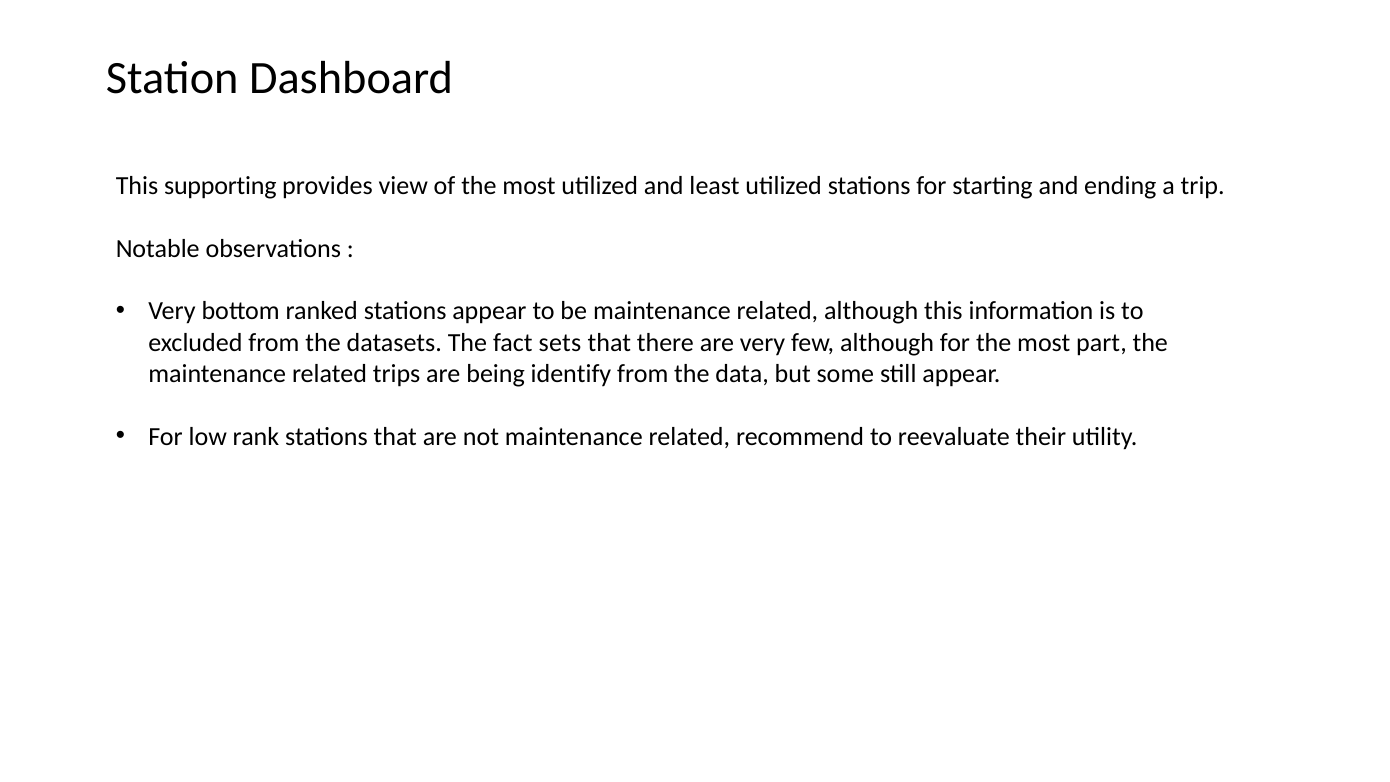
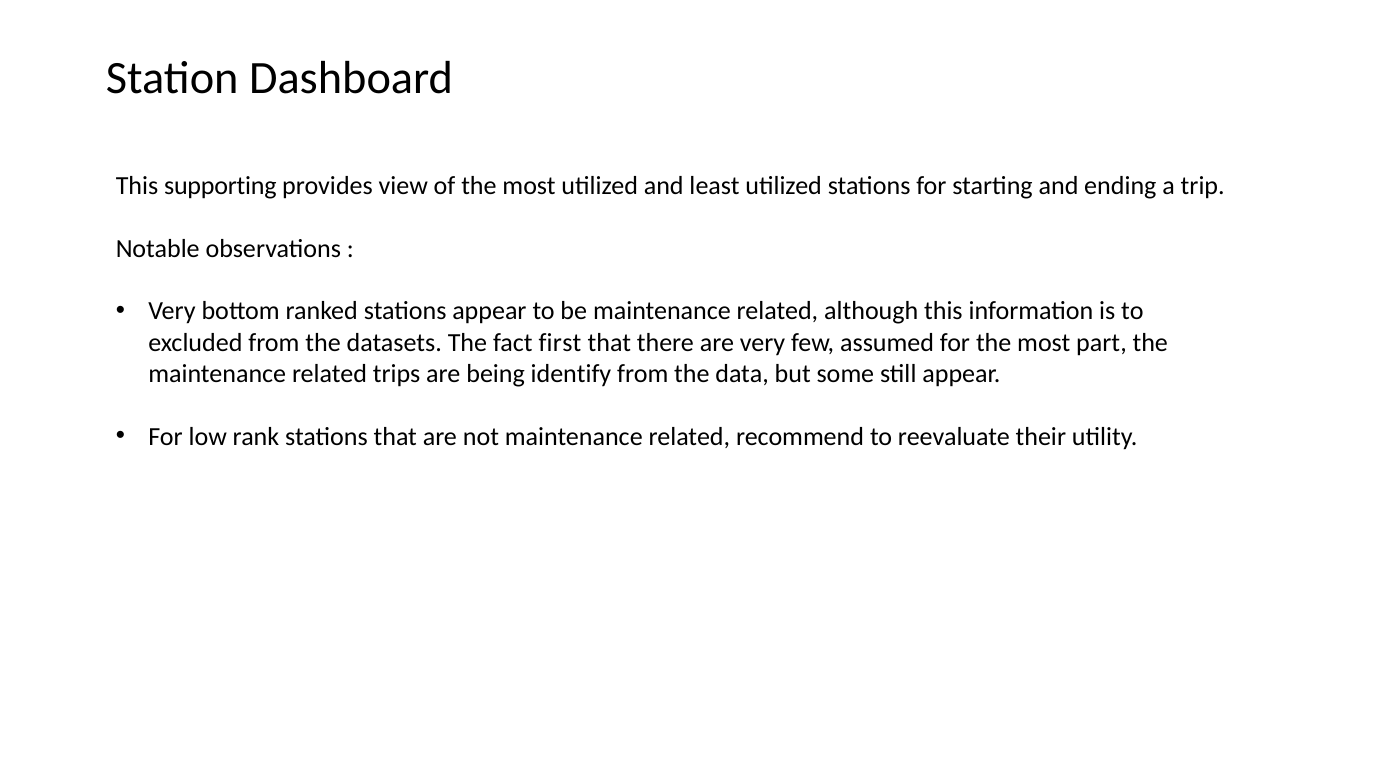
sets: sets -> first (560, 343)
few although: although -> assumed (887, 343)
